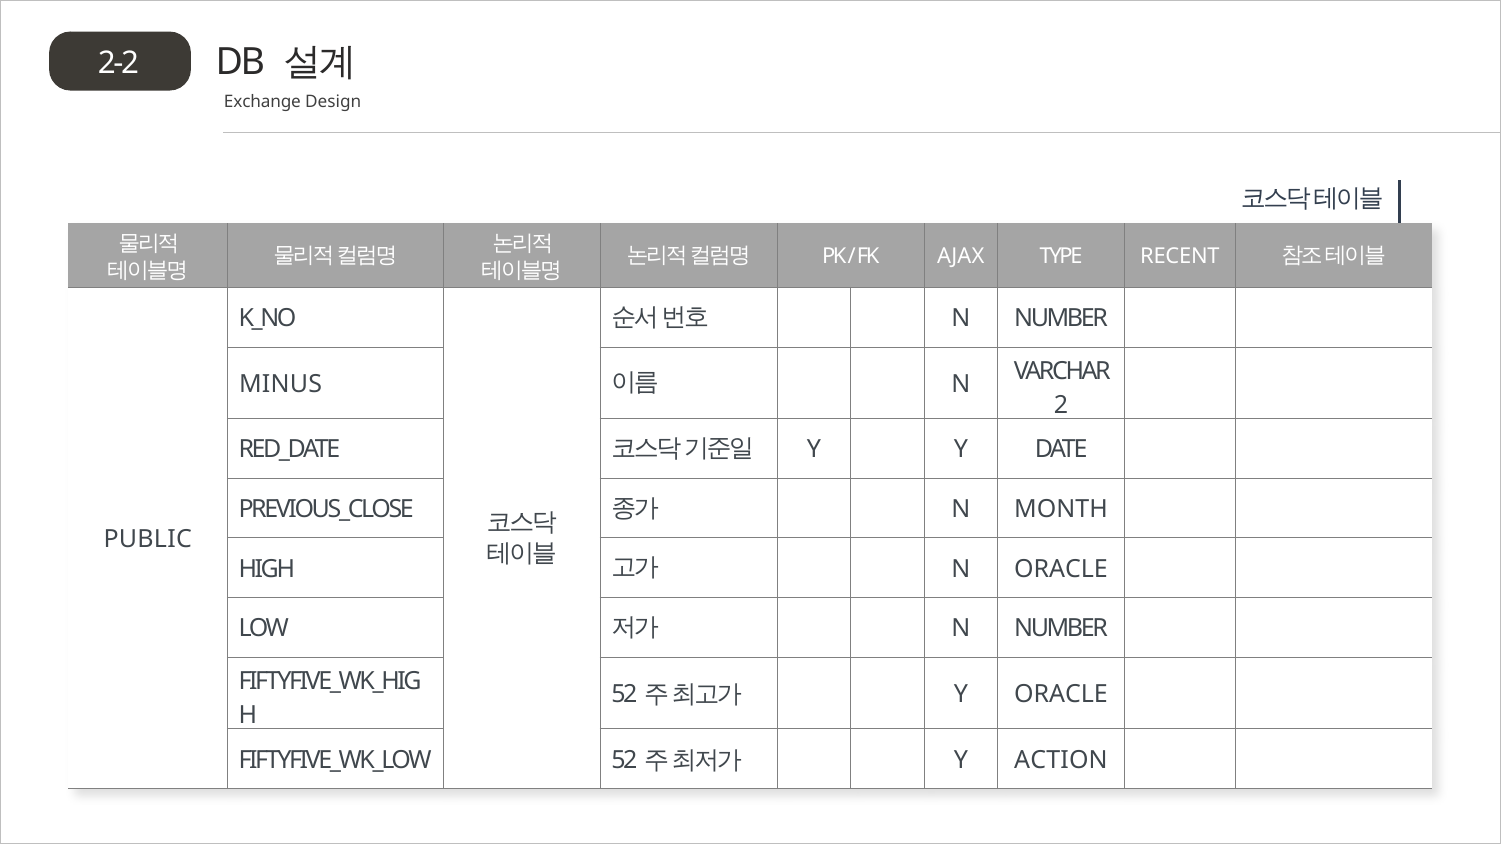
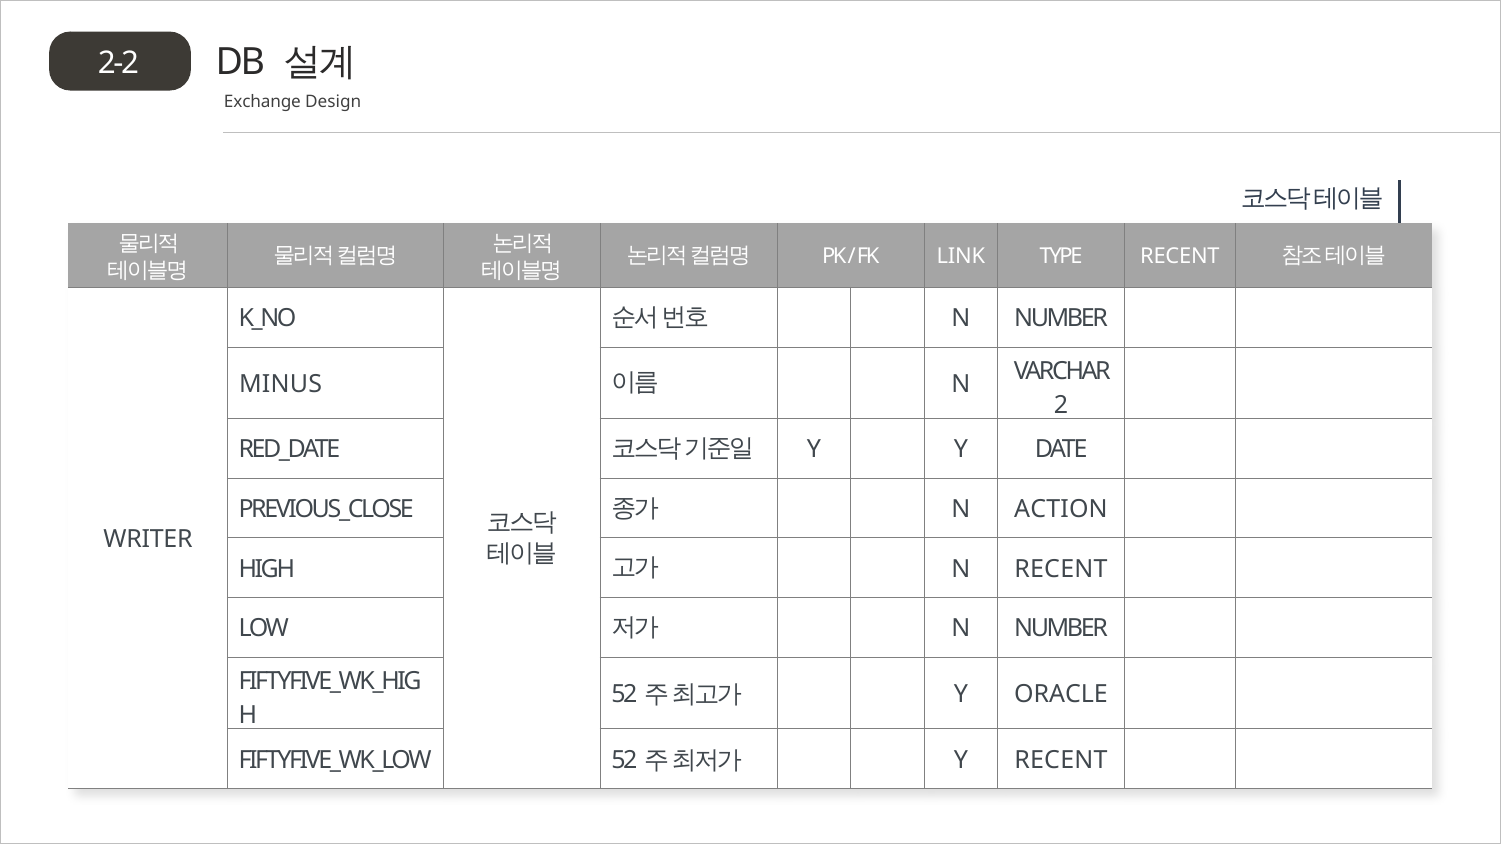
AJAX: AJAX -> LINK (961, 257)
MONTH: MONTH -> ACTION (1061, 509)
PUBLIC: PUBLIC -> WRITER (148, 539)
N ORACLE: ORACLE -> RECENT (1061, 569)
Y ACTION: ACTION -> RECENT (1061, 760)
